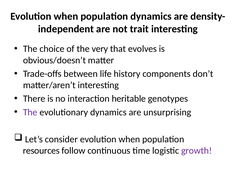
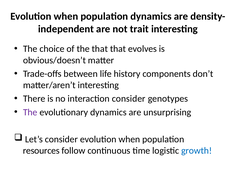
the very: very -> that (100, 49)
interaction heritable: heritable -> consider (129, 99)
growth colour: purple -> blue (197, 151)
